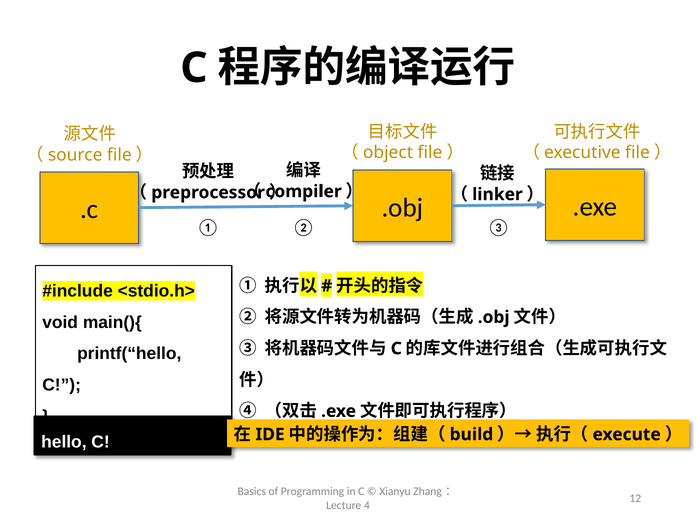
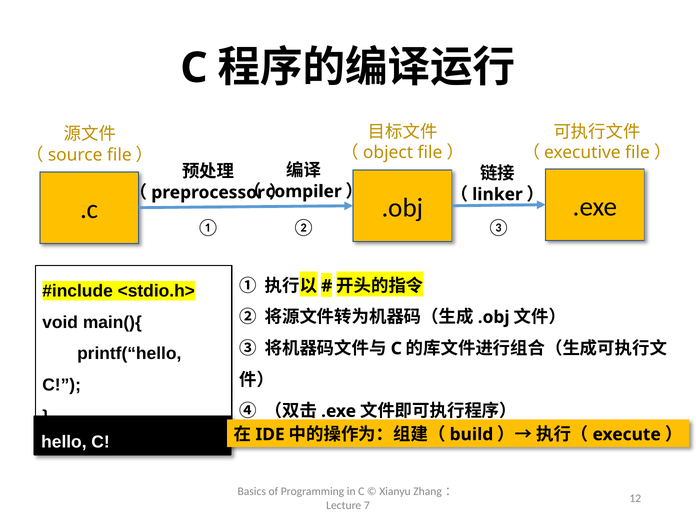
4: 4 -> 7 (367, 505)
